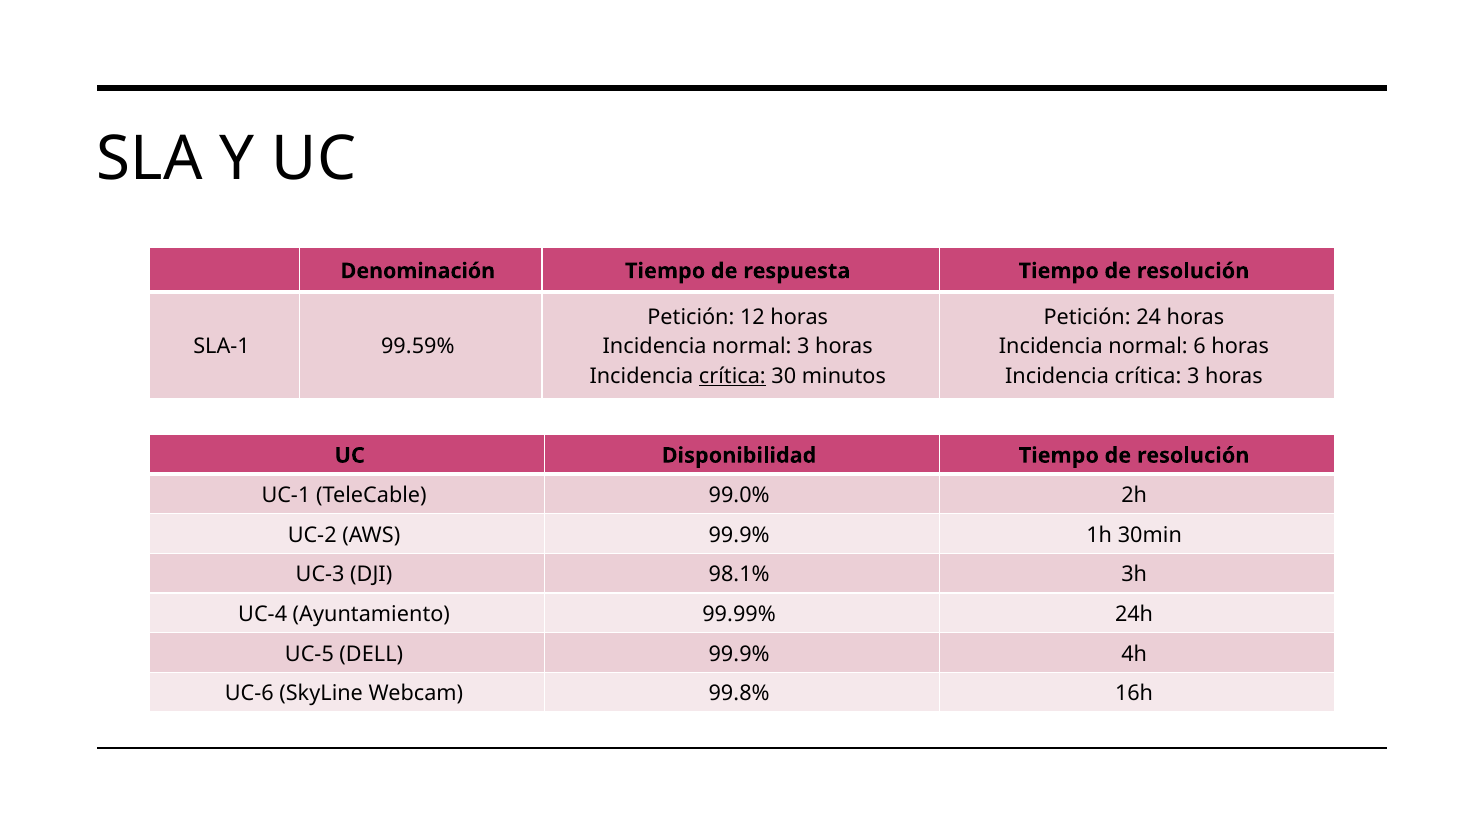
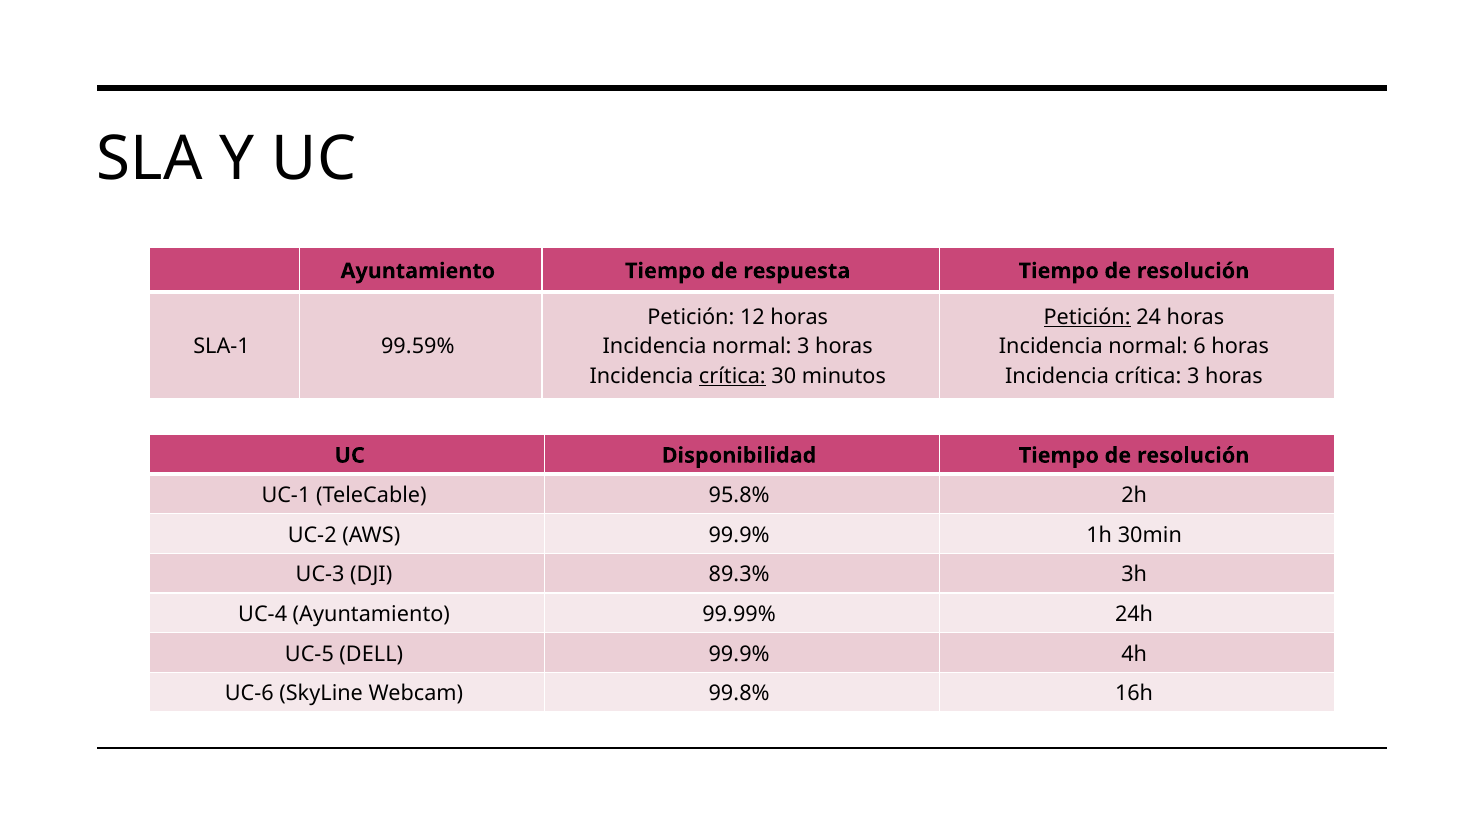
Denominación: Denominación -> Ayuntamiento (418, 271)
Petición underline: none -> present (1087, 317)
99.0%: 99.0% -> 95.8% (739, 495)
98.1%: 98.1% -> 89.3% (739, 574)
